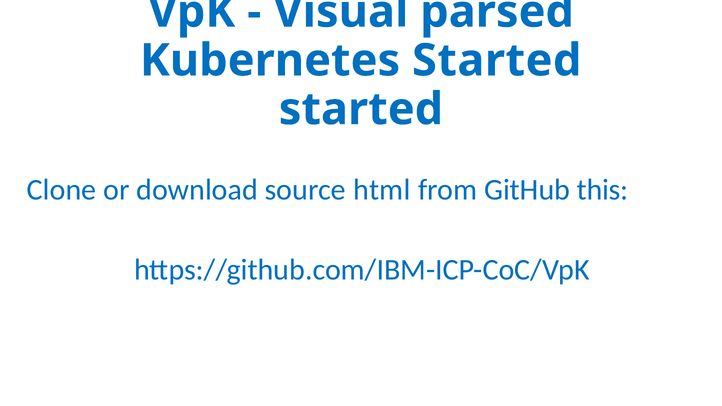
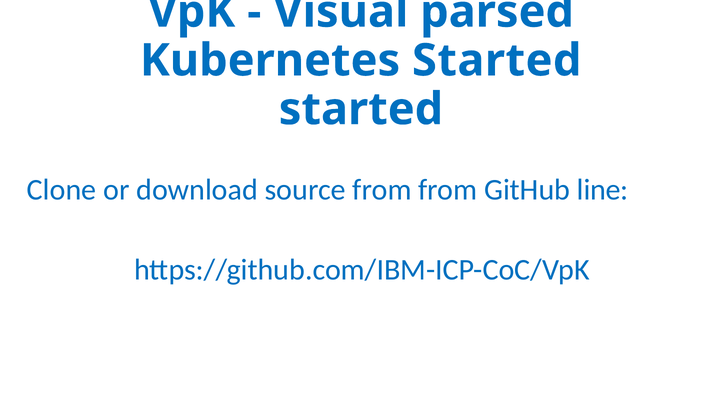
source html: html -> from (382, 190)
this: this -> line (603, 190)
